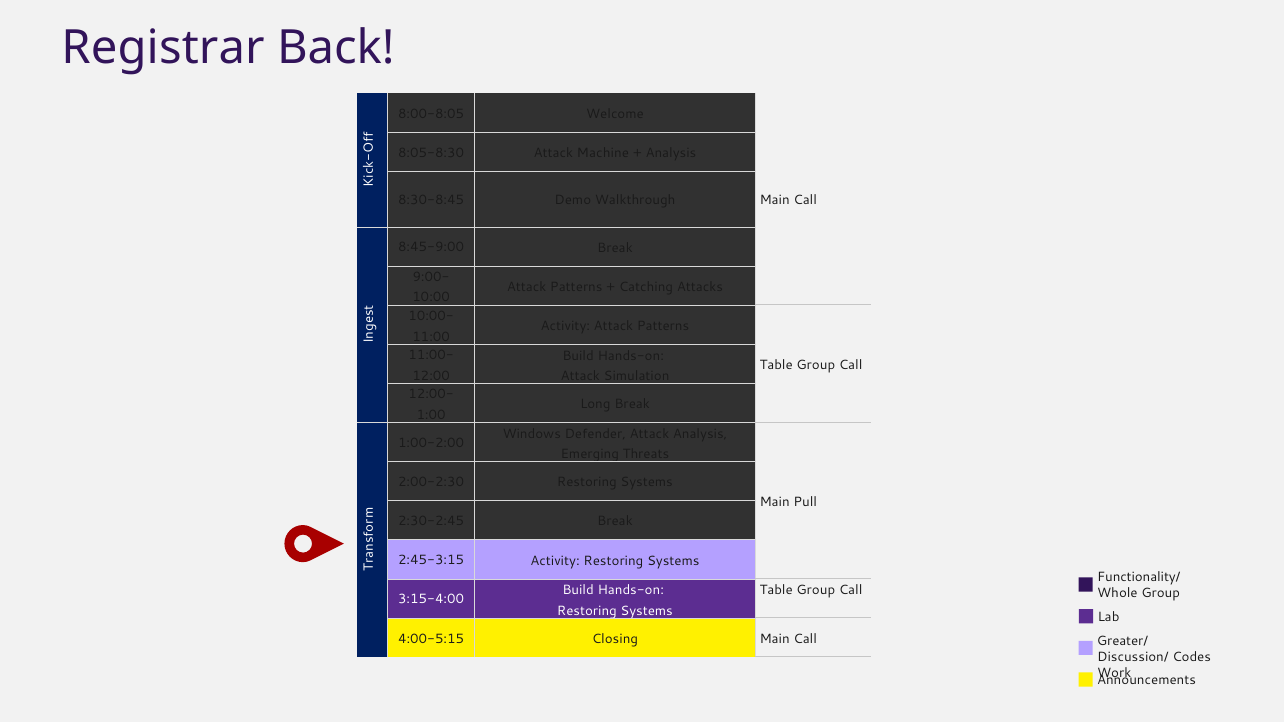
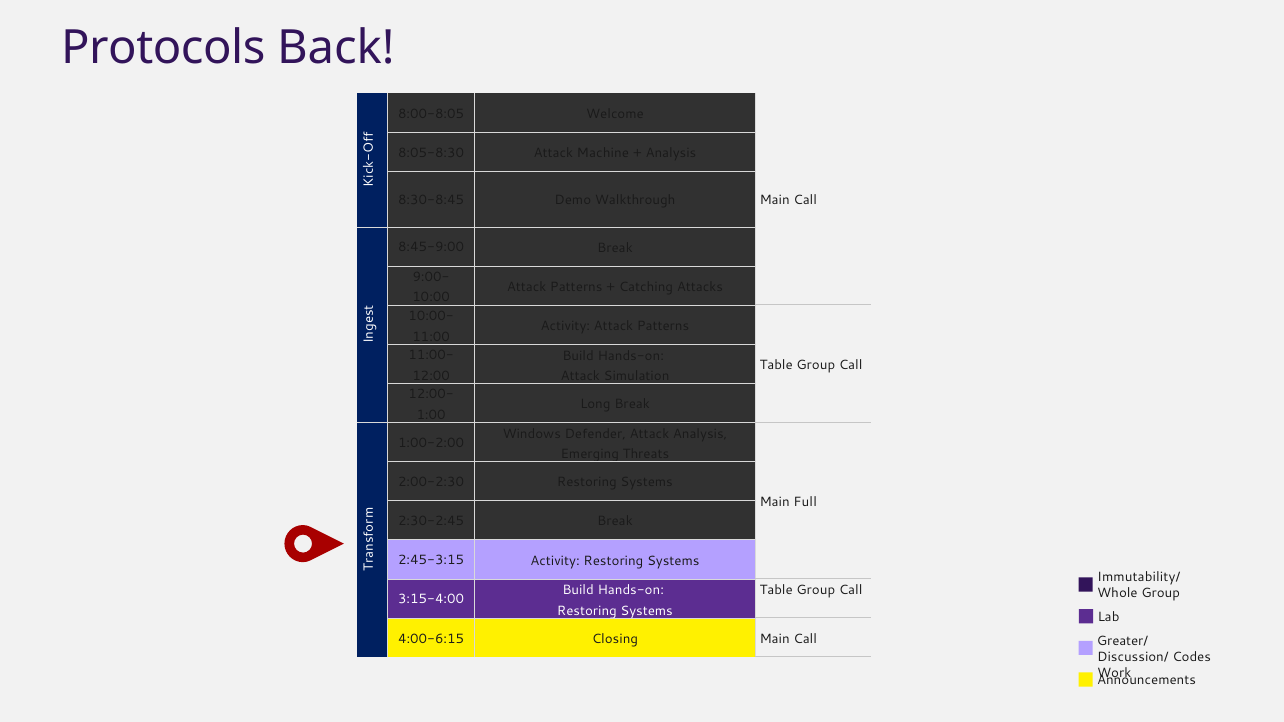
Registrar: Registrar -> Protocols (163, 48)
Pull: Pull -> Full (805, 502)
Functionality/: Functionality/ -> Immutability/ (1139, 577)
4:00-5:15: 4:00-5:15 -> 4:00-6:15 (431, 639)
